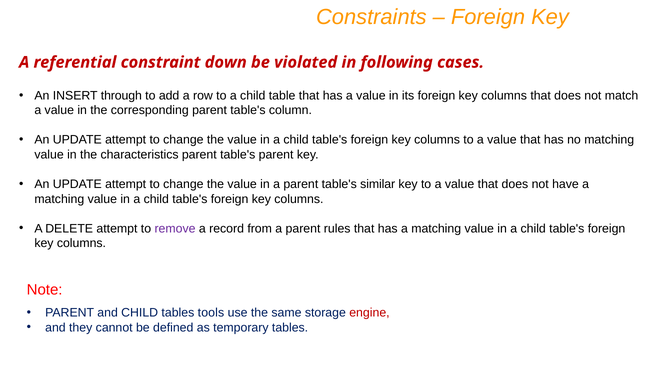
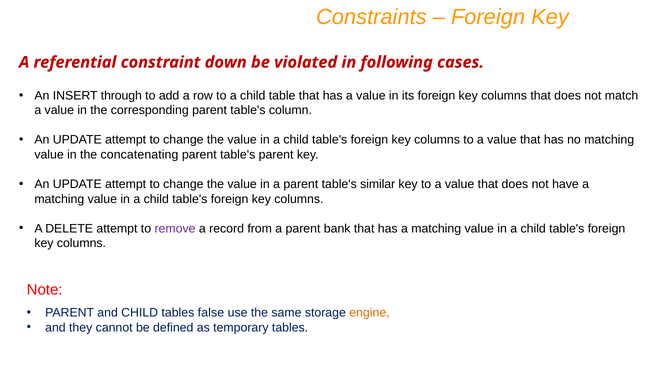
characteristics: characteristics -> concatenating (139, 155)
rules: rules -> bank (337, 228)
tools: tools -> false (211, 313)
engine colour: red -> orange (369, 313)
